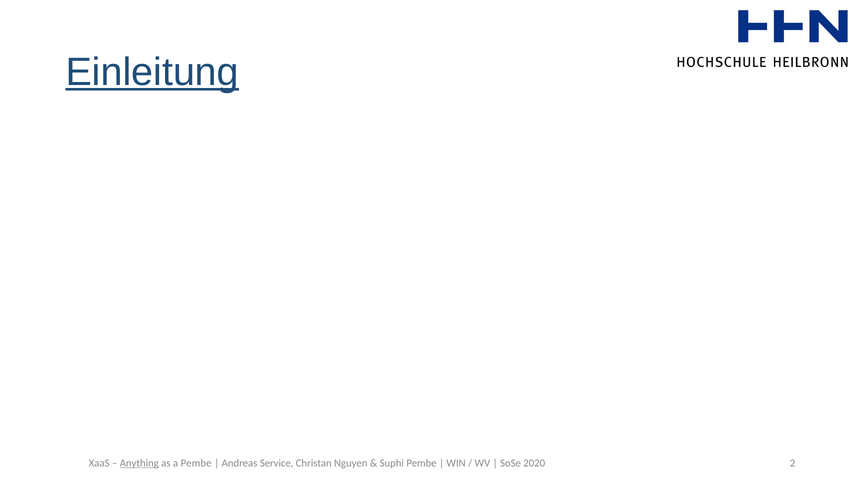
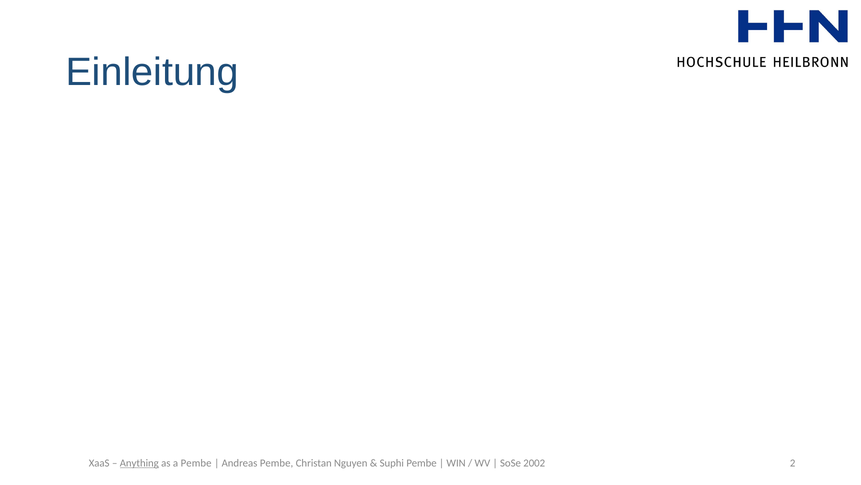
Einleitung underline: present -> none (152, 72)
Andreas Service: Service -> Pembe (277, 463)
2020: 2020 -> 2002 (534, 463)
